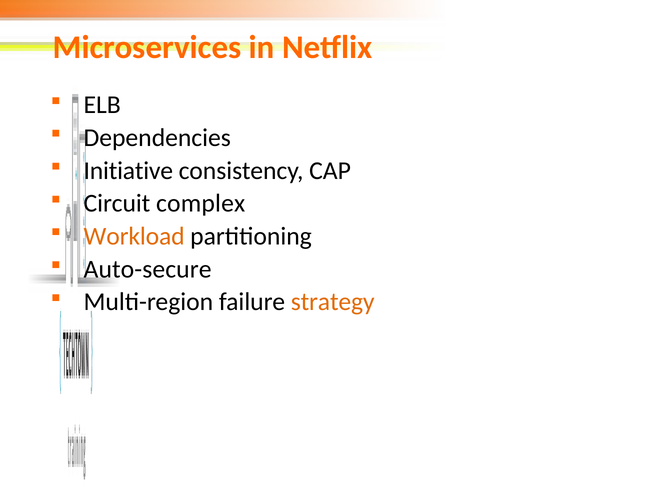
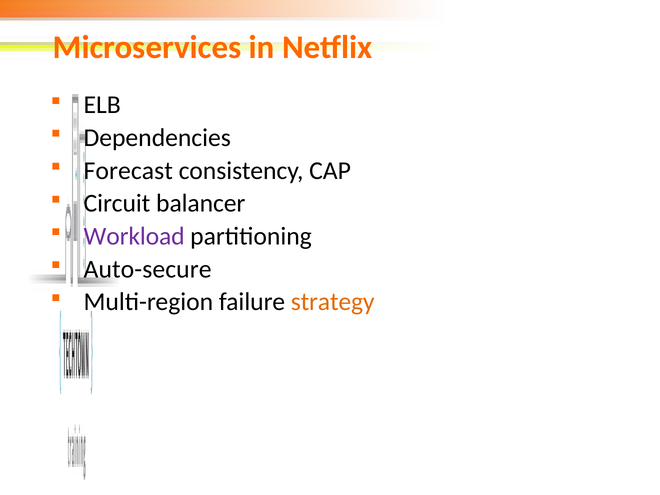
Initiative: Initiative -> Forecast (128, 171)
complex: complex -> balancer (201, 203)
Workload colour: orange -> purple (134, 236)
